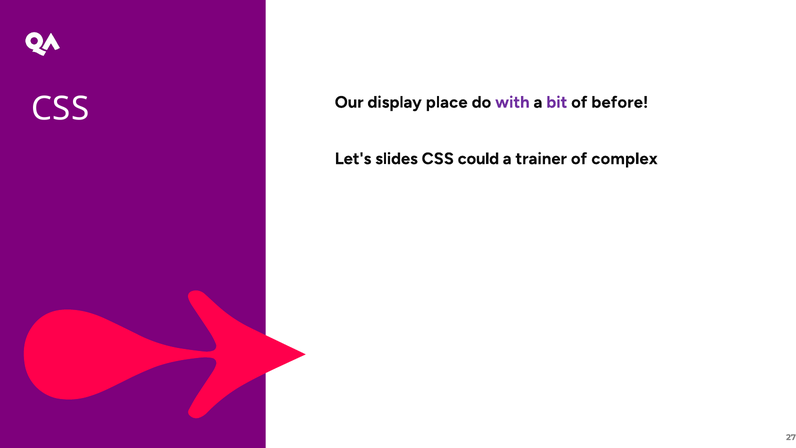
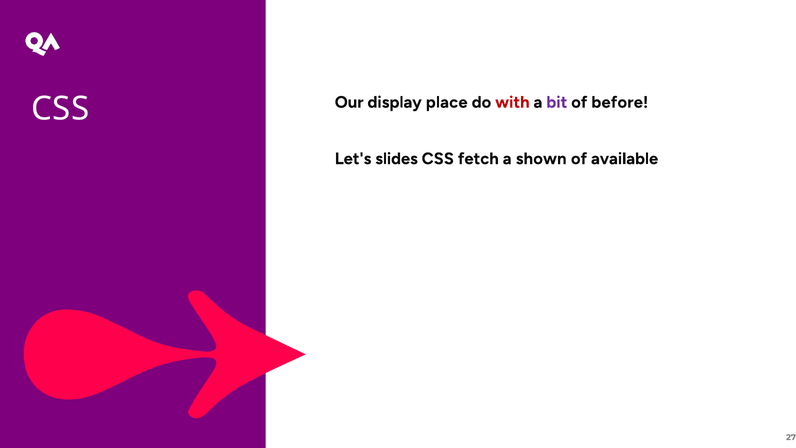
with colour: purple -> red (512, 102)
could: could -> fetch (478, 159)
trainer: trainer -> shown (541, 159)
complex: complex -> available (625, 159)
